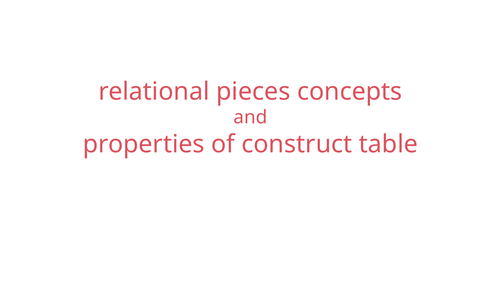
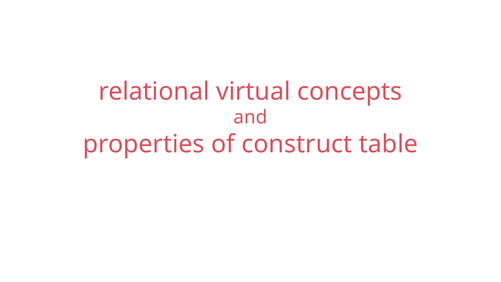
pieces: pieces -> virtual (253, 91)
